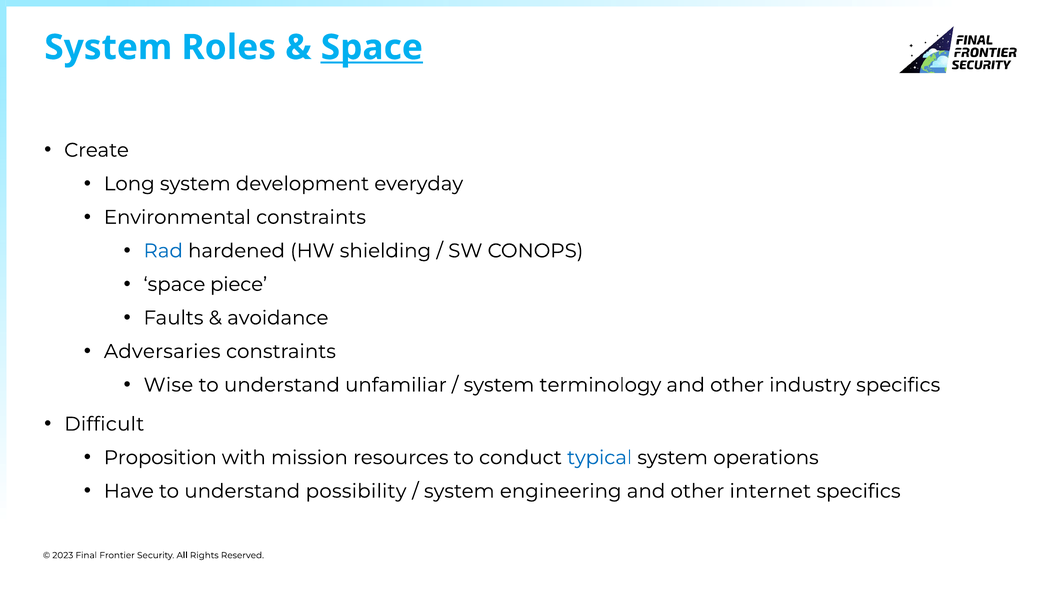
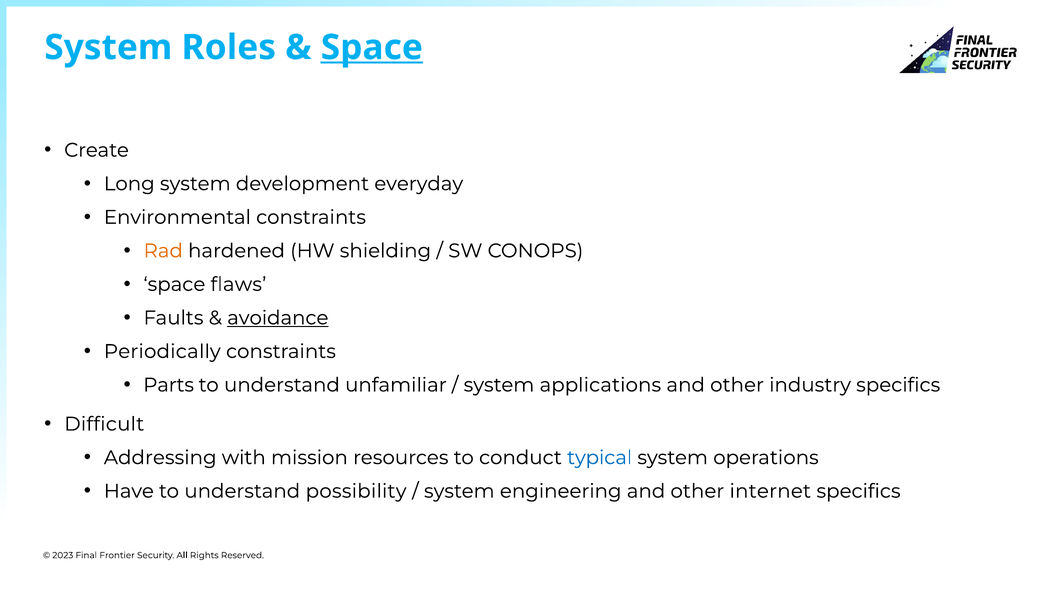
Rad colour: blue -> orange (163, 251)
piece: piece -> flaws (238, 284)
avoidance underline: none -> present (278, 318)
Adversaries: Adversaries -> Periodically (162, 352)
Wise: Wise -> Parts (169, 385)
terminology: terminology -> applications (600, 385)
Proposition: Proposition -> Addressing (160, 458)
